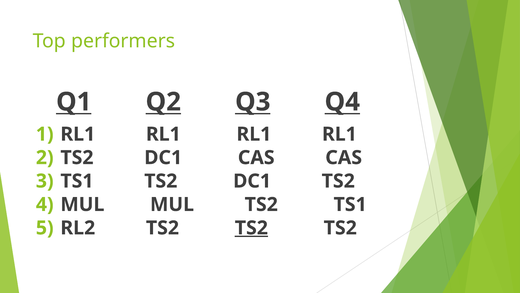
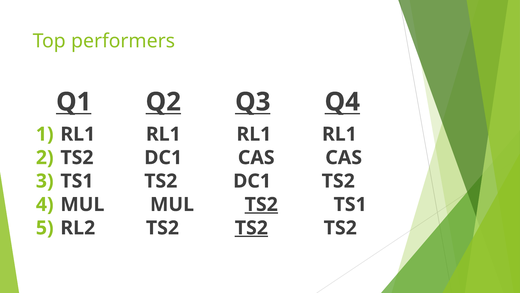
TS2 underline: none -> present (261, 204)
